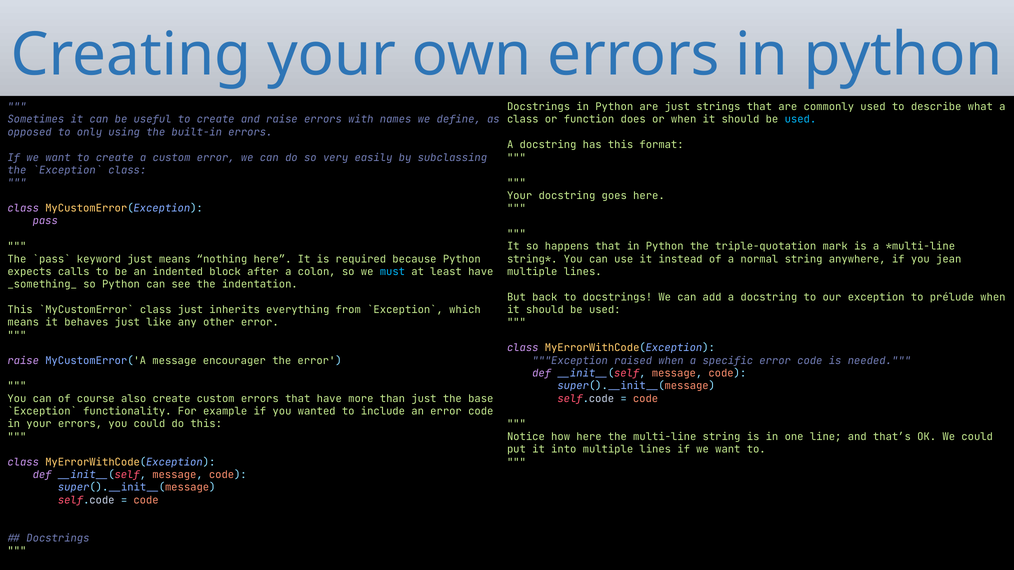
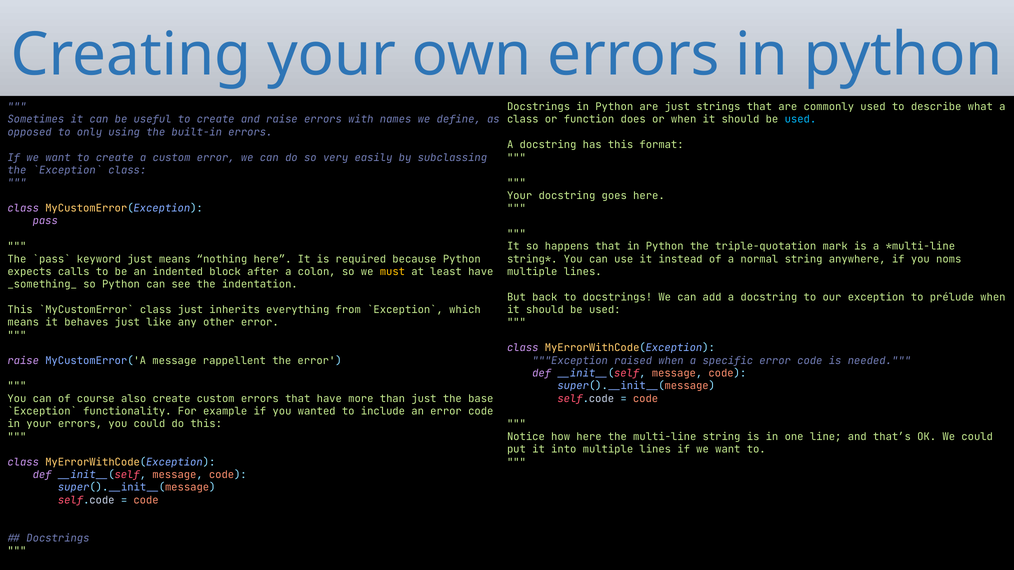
jean: jean -> noms (949, 259)
must colour: light blue -> yellow (392, 272)
encourager: encourager -> rappellent (234, 361)
